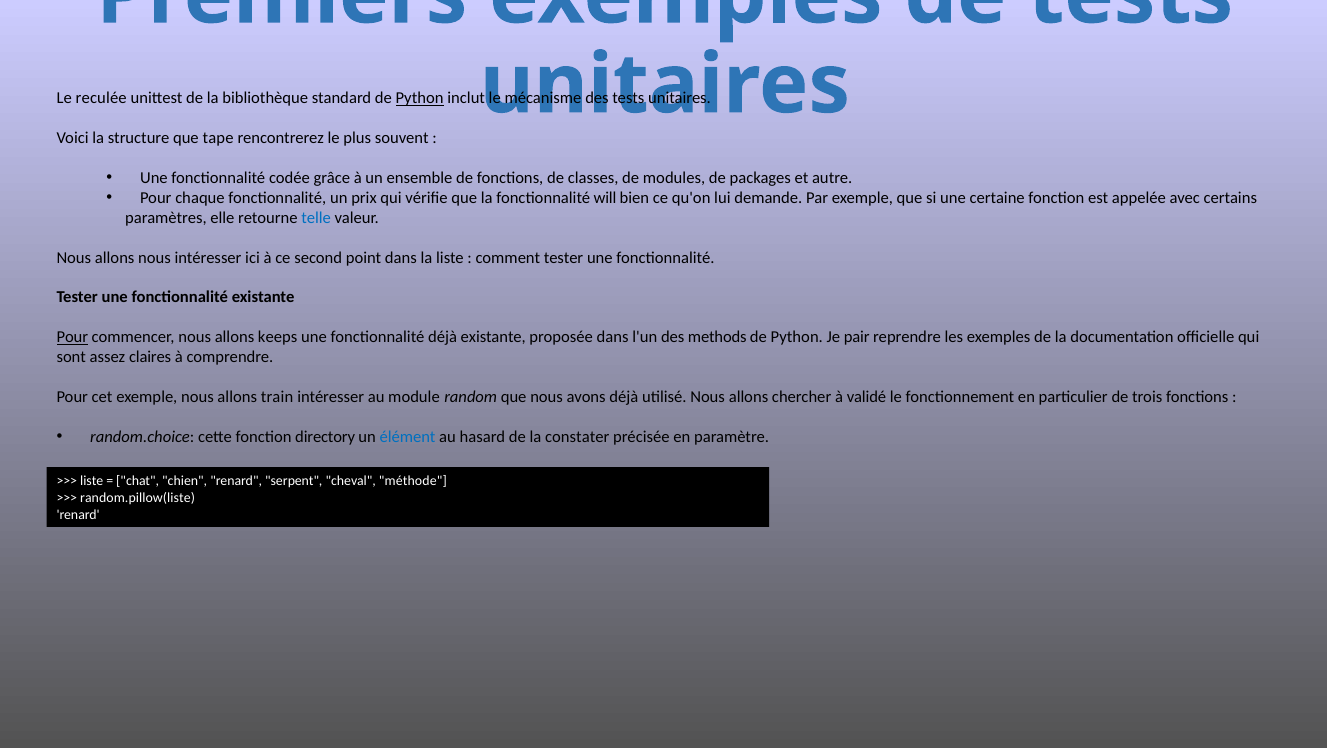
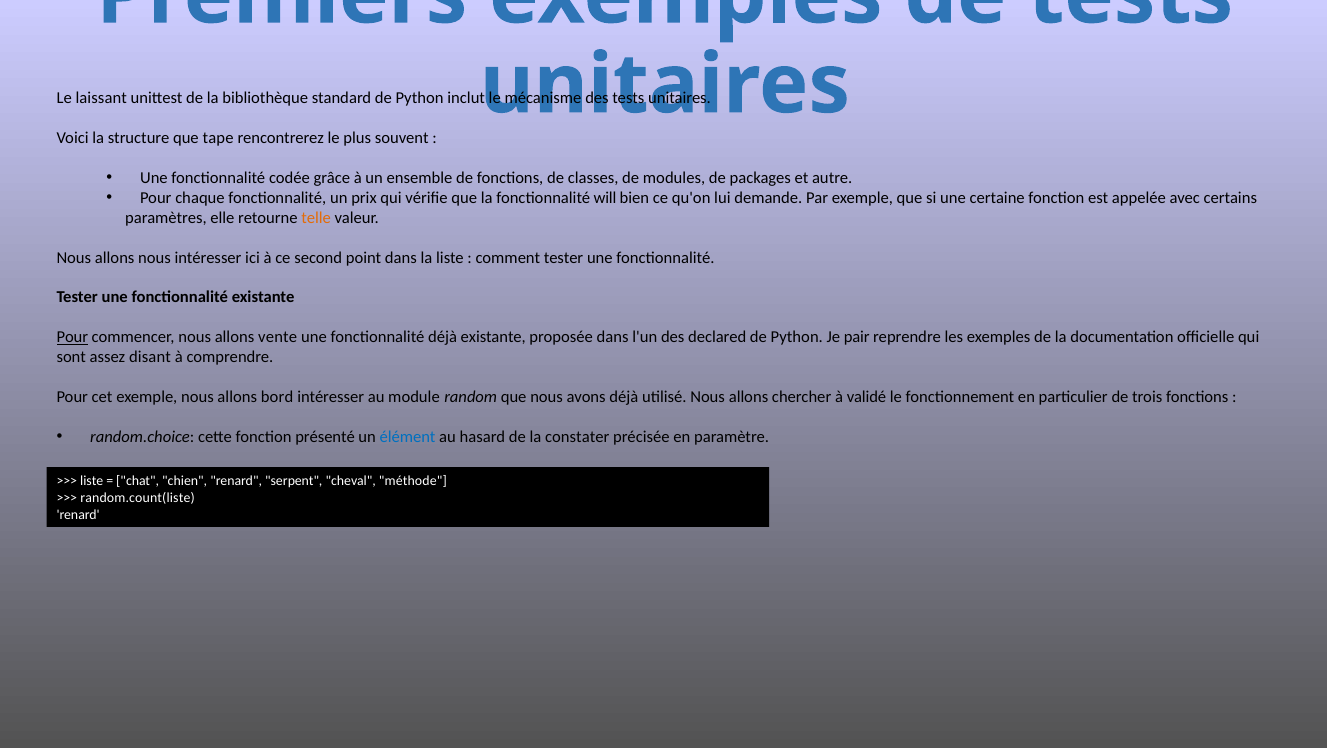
reculée: reculée -> laissant (101, 98)
Python underline: present -> none (420, 98)
telle colour: blue -> orange (316, 218)
keeps: keeps -> vente (278, 337)
methods: methods -> declared (717, 337)
claires: claires -> disant (150, 357)
train: train -> bord (277, 397)
directory: directory -> présenté (325, 437)
random.pillow(liste: random.pillow(liste -> random.count(liste (138, 498)
